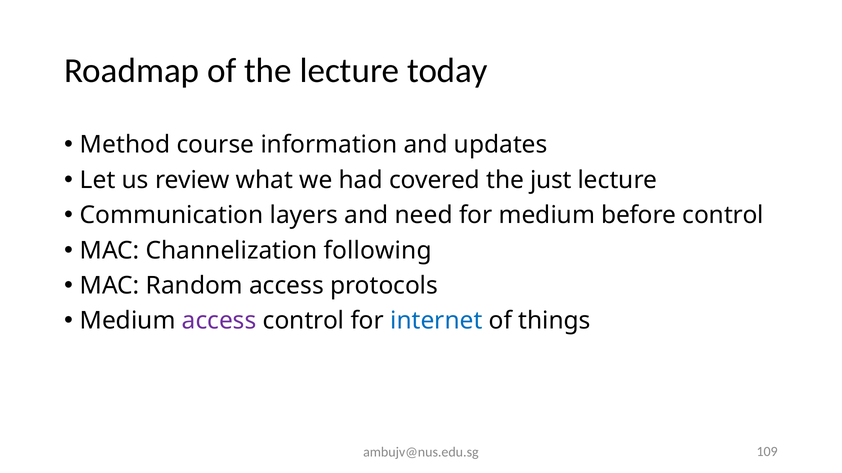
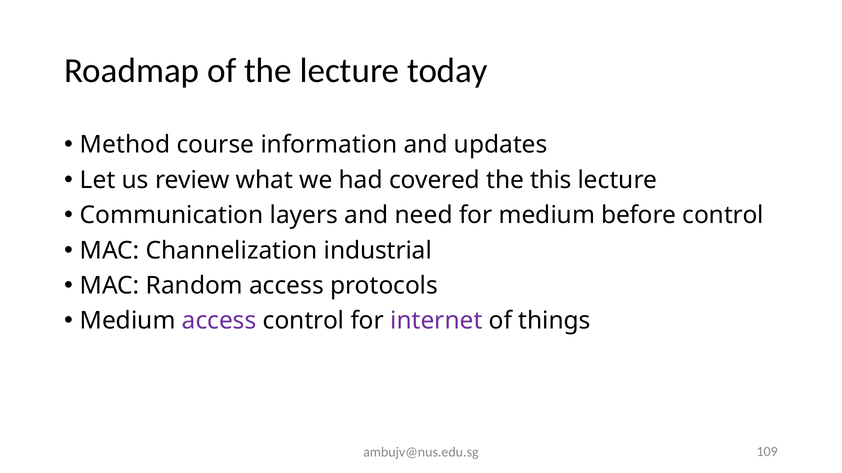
just: just -> this (551, 180)
following: following -> industrial (378, 251)
internet colour: blue -> purple (436, 321)
